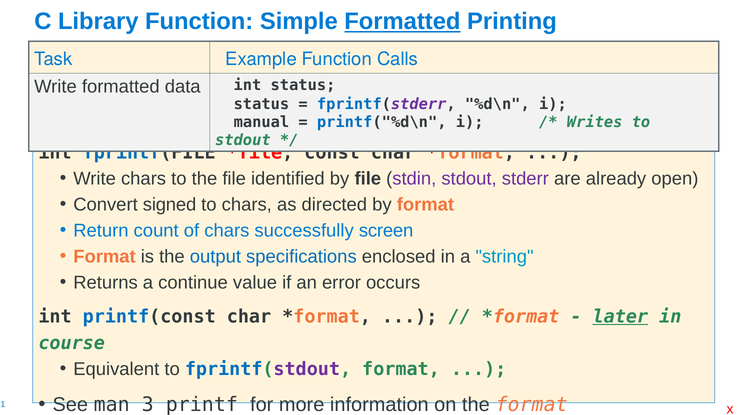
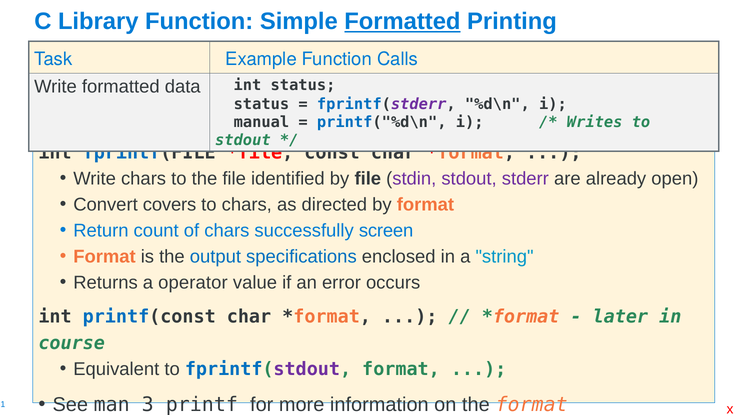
signed: signed -> covers (170, 204)
continue: continue -> operator (193, 282)
later underline: present -> none (620, 316)
